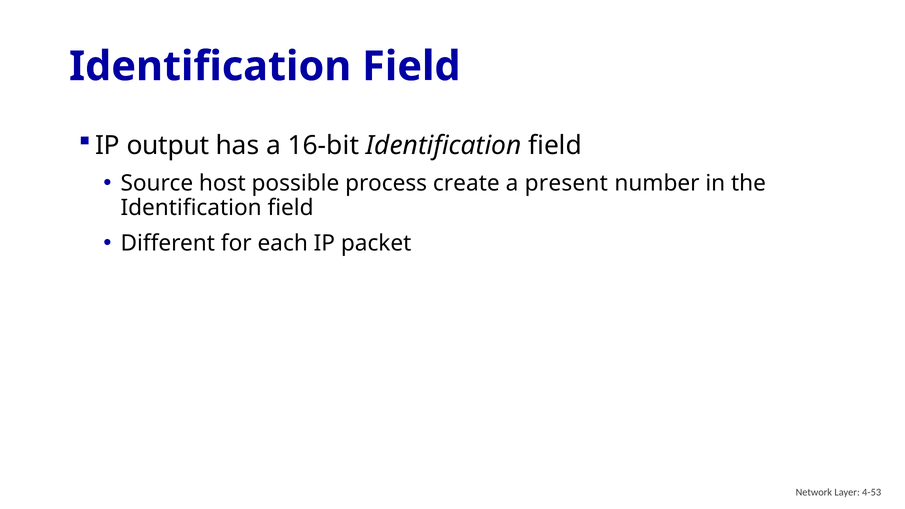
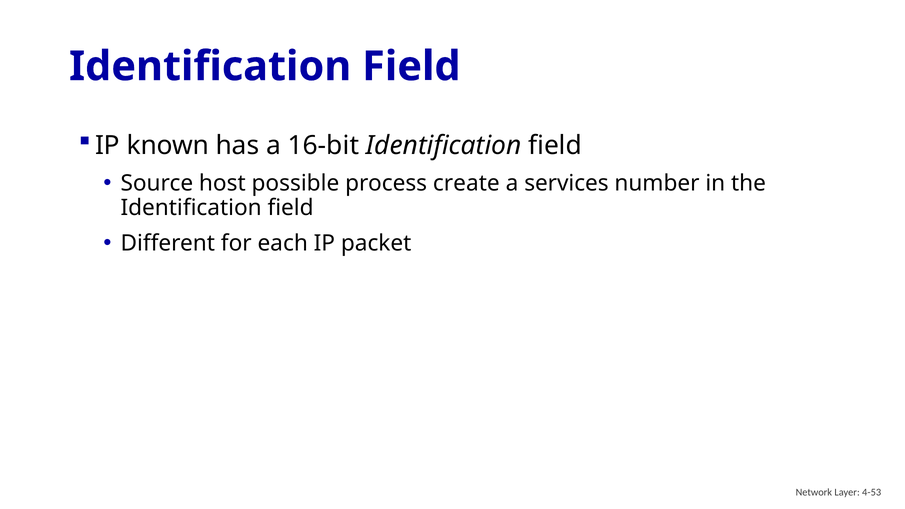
output: output -> known (168, 145)
present: present -> services (566, 183)
